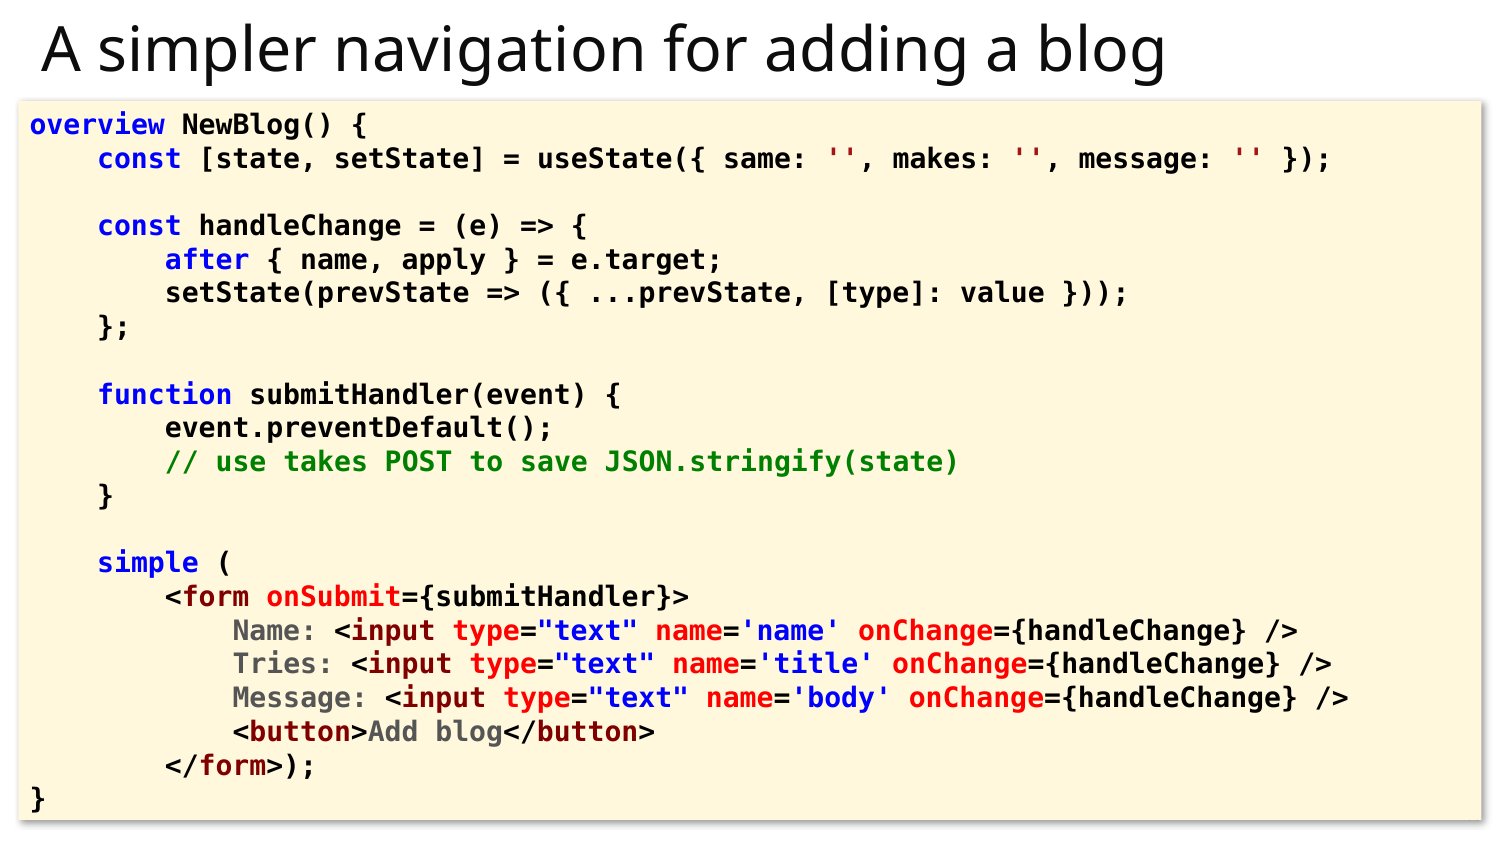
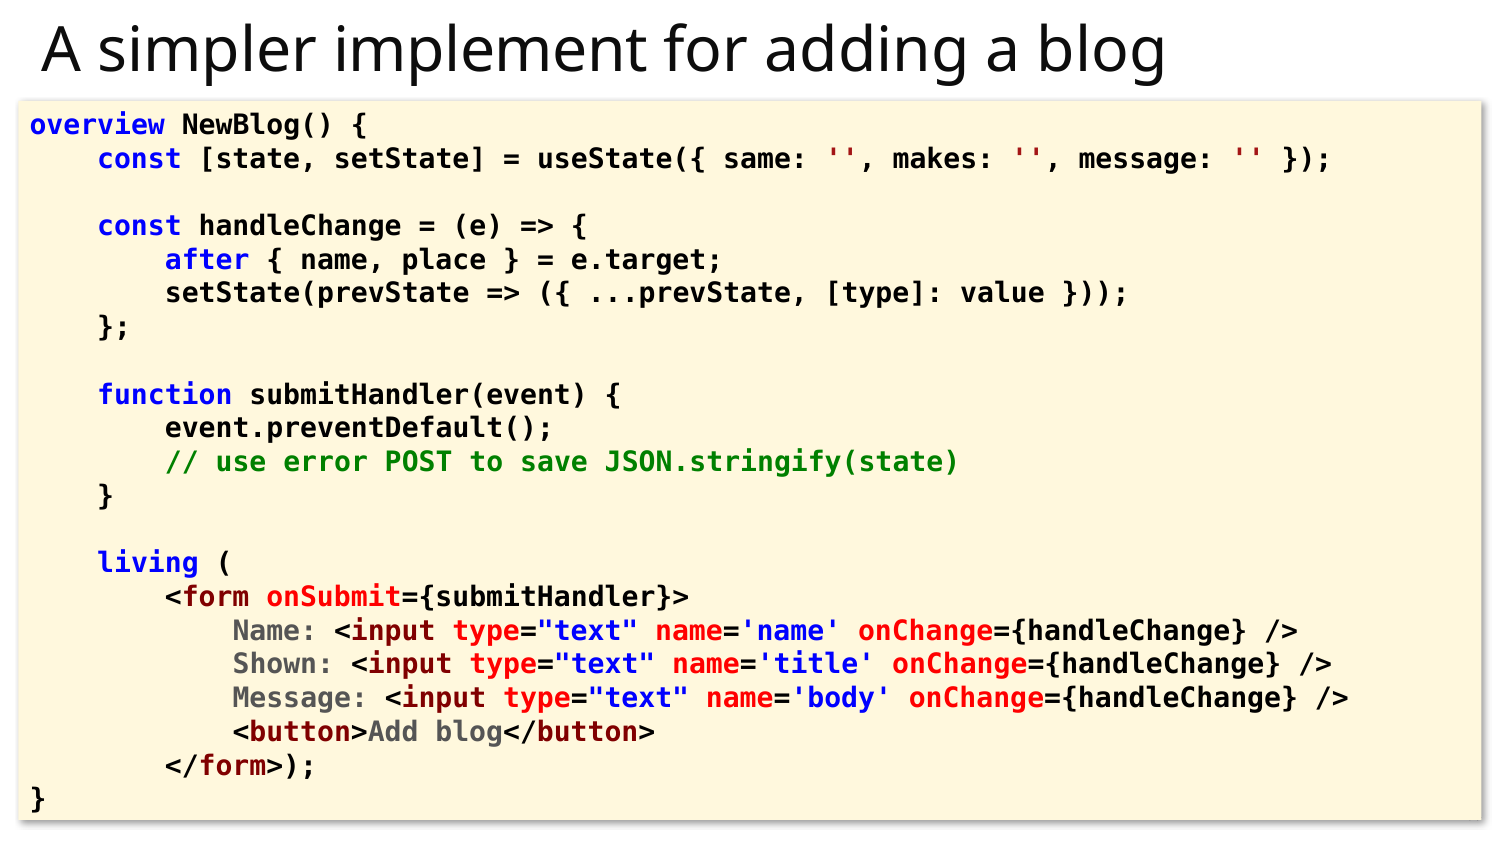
navigation: navigation -> implement (491, 51)
apply: apply -> place (444, 260)
takes: takes -> error (326, 463)
simple: simple -> living (148, 564)
Tries: Tries -> Shown (283, 665)
